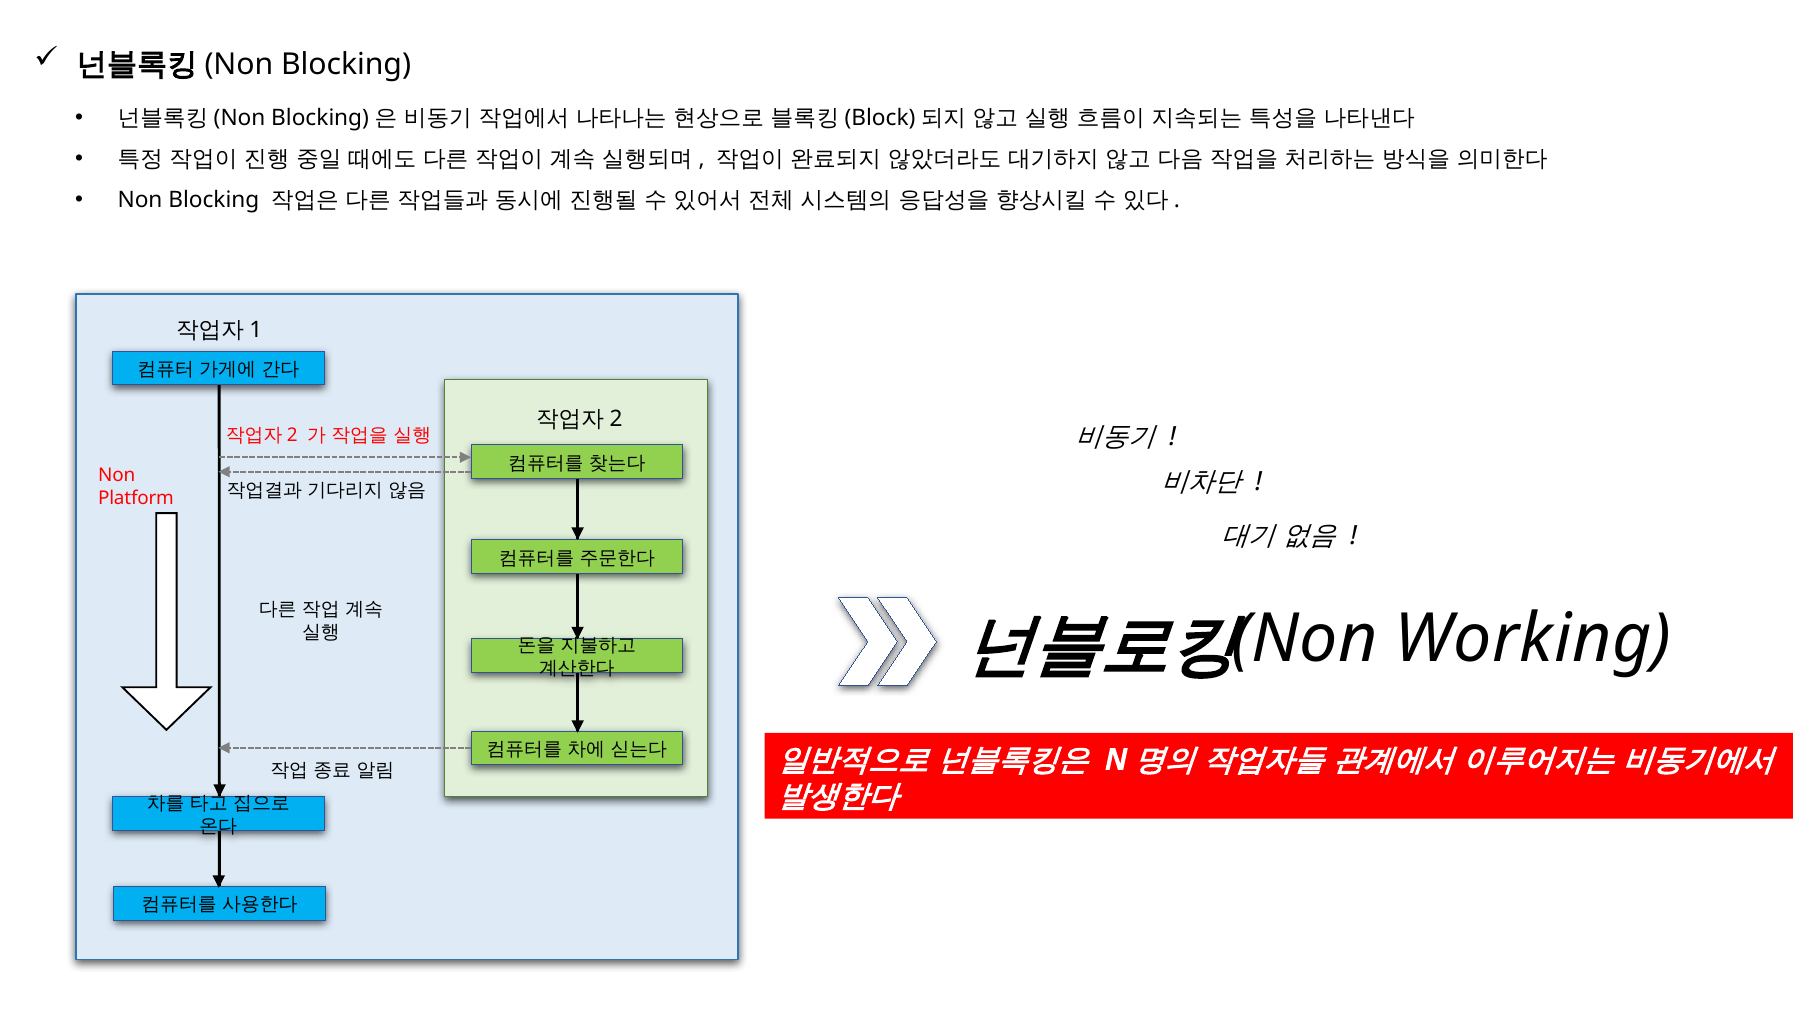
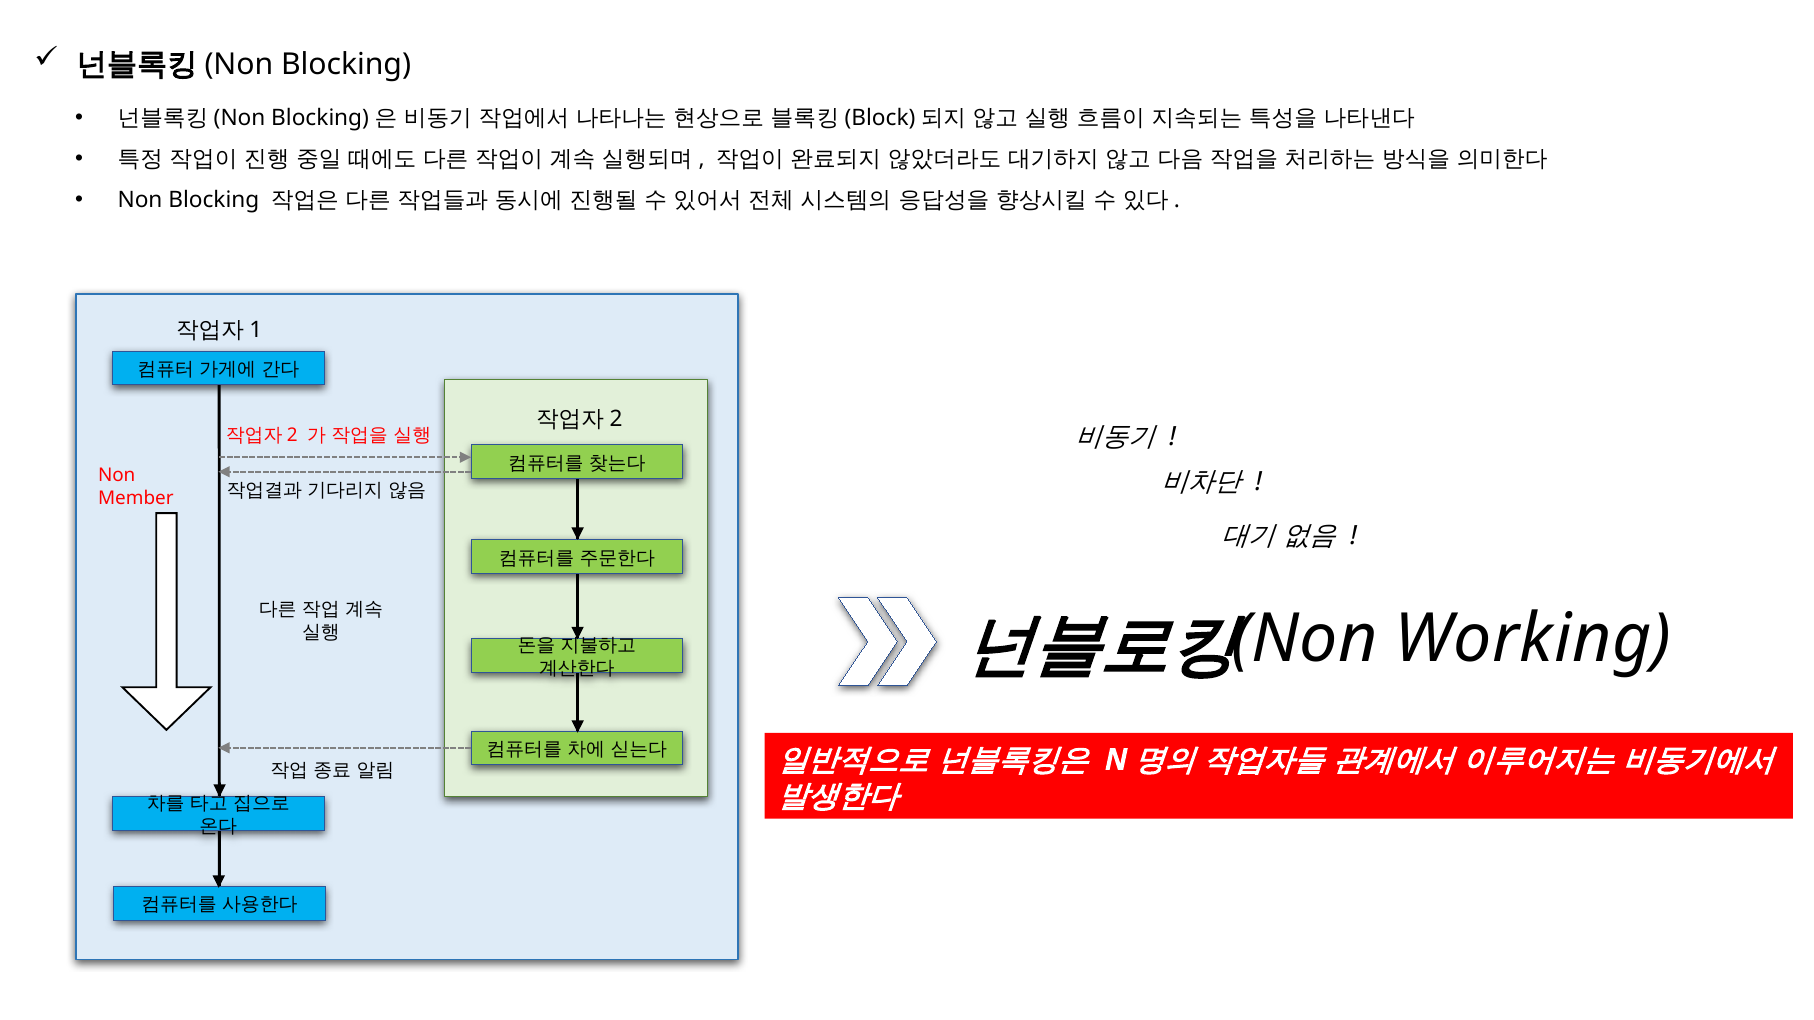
Platform: Platform -> Member (136, 498)
